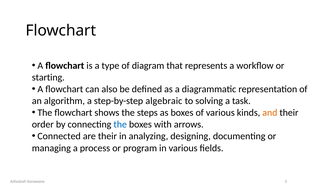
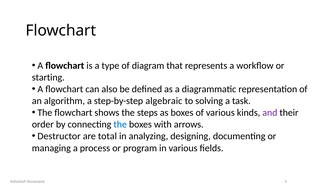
and colour: orange -> purple (270, 113)
Connected: Connected -> Destructor (59, 136)
are their: their -> total (107, 136)
